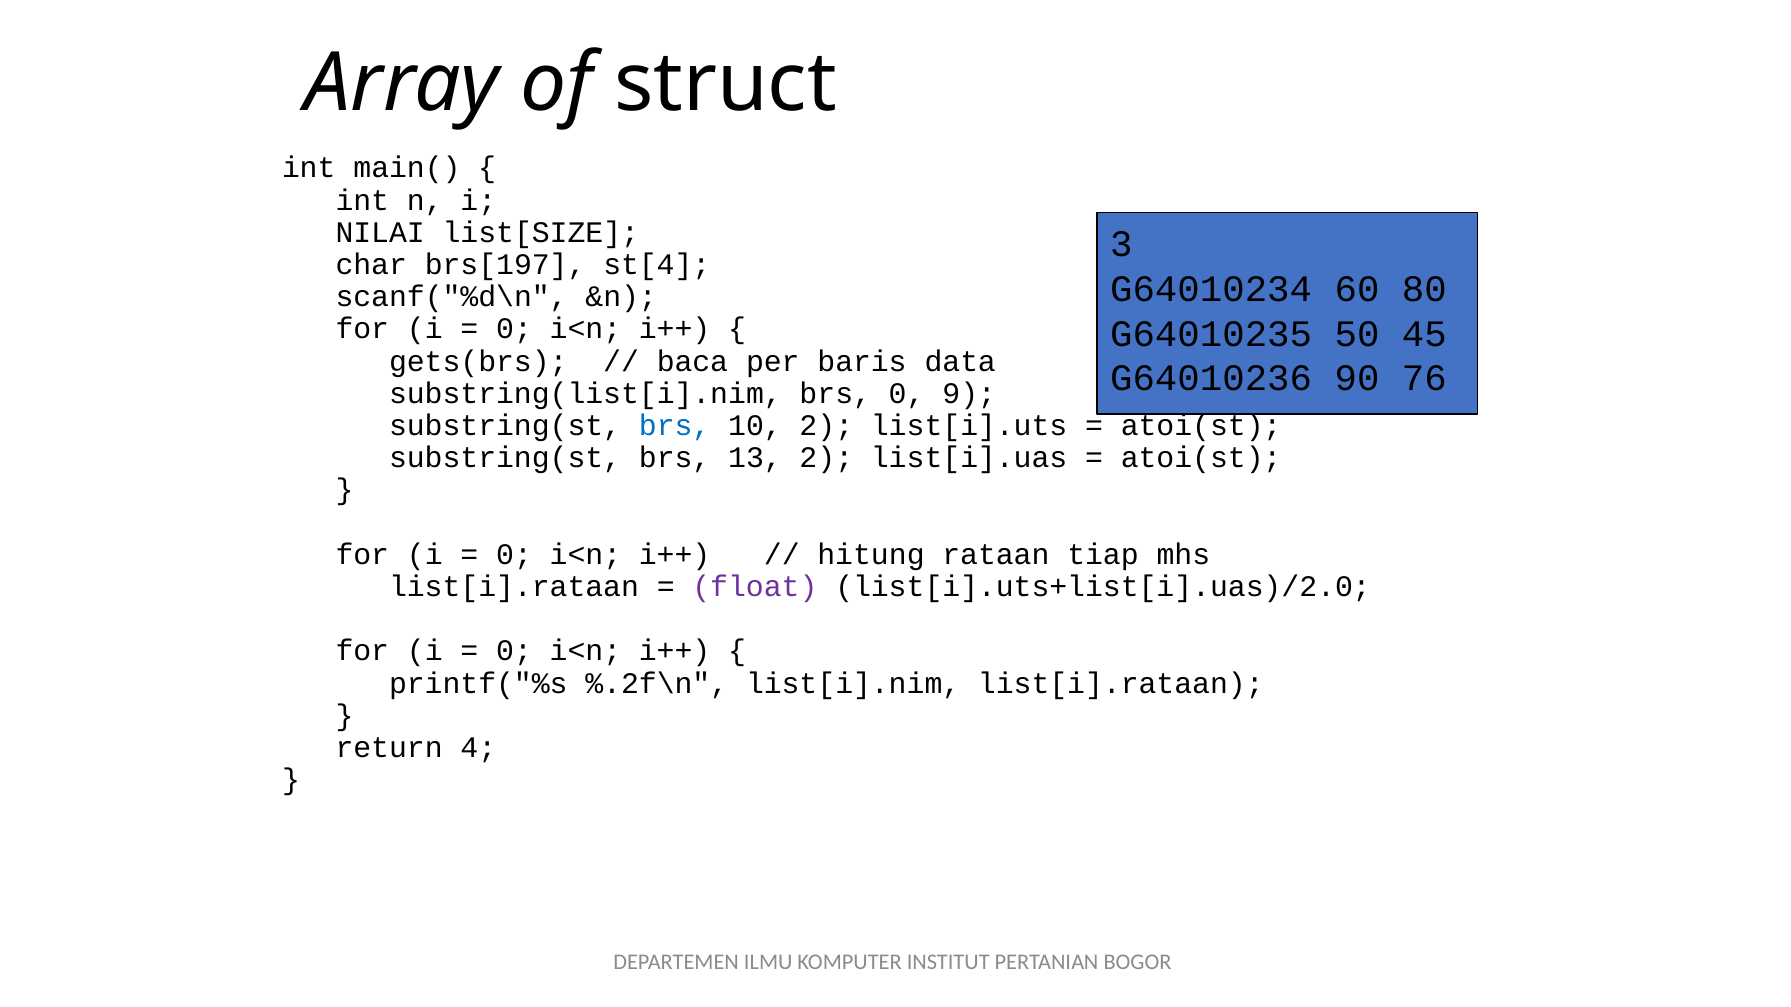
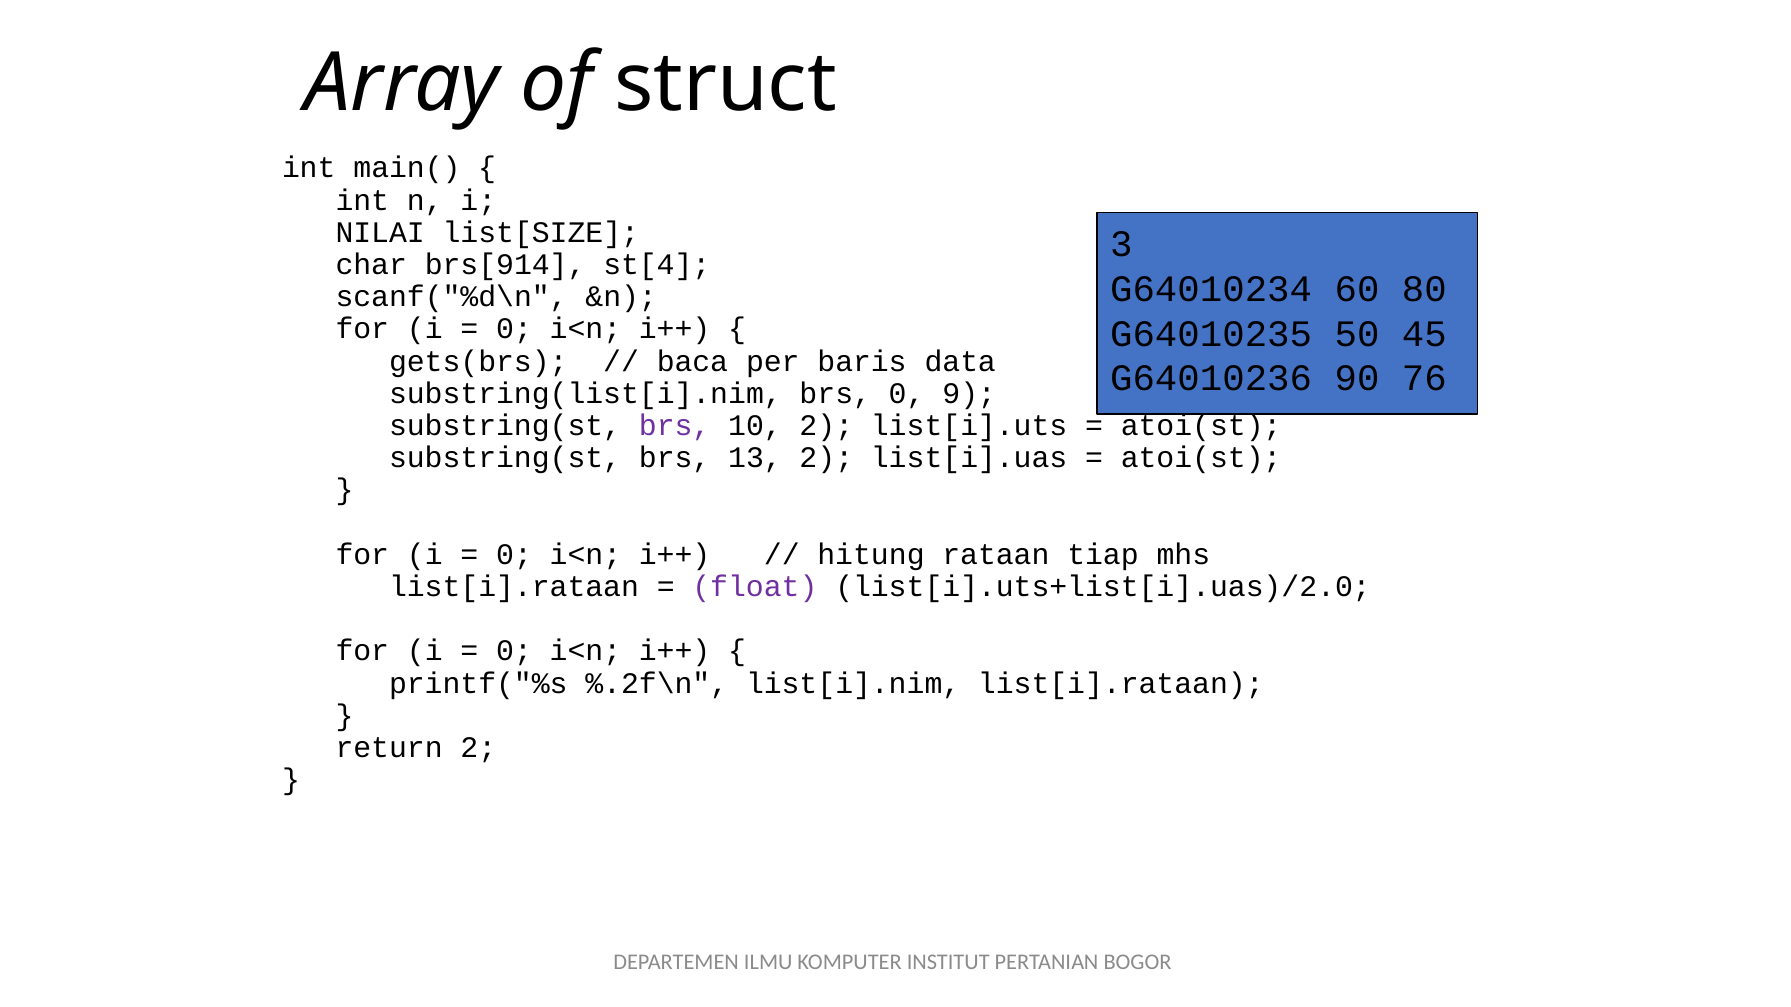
brs[197: brs[197 -> brs[914 (505, 265)
brs colour: blue -> purple (675, 426)
return 4: 4 -> 2 (478, 748)
